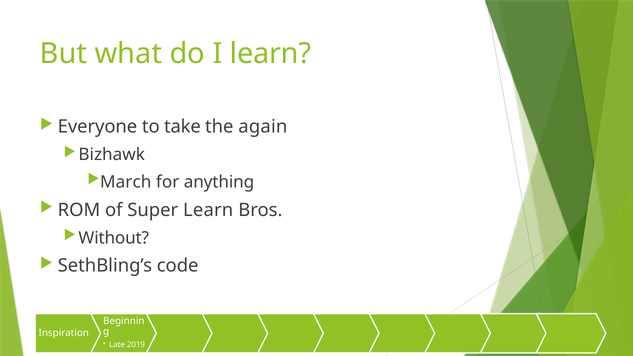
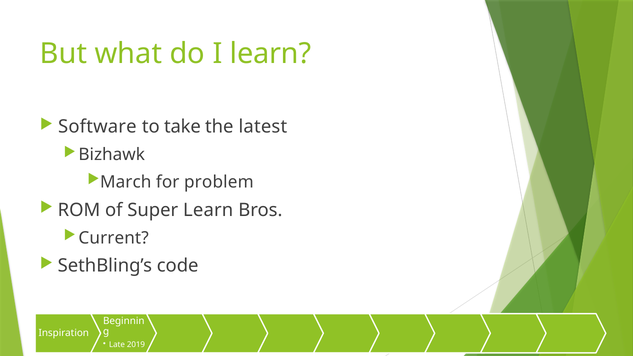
Everyone: Everyone -> Software (97, 127)
again: again -> latest (263, 127)
anything: anything -> problem (219, 182)
Without: Without -> Current (114, 238)
